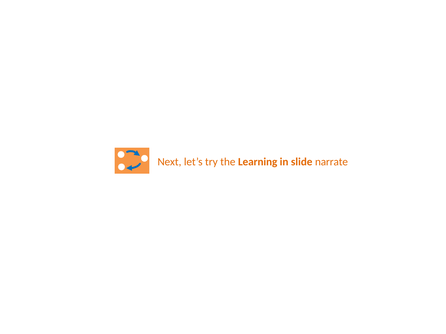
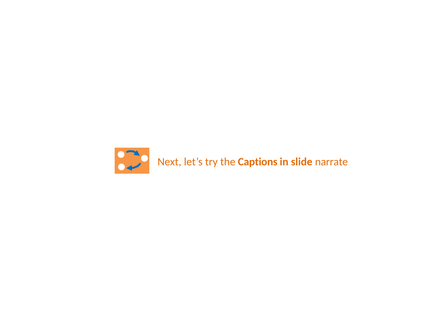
Learning: Learning -> Captions (258, 162)
